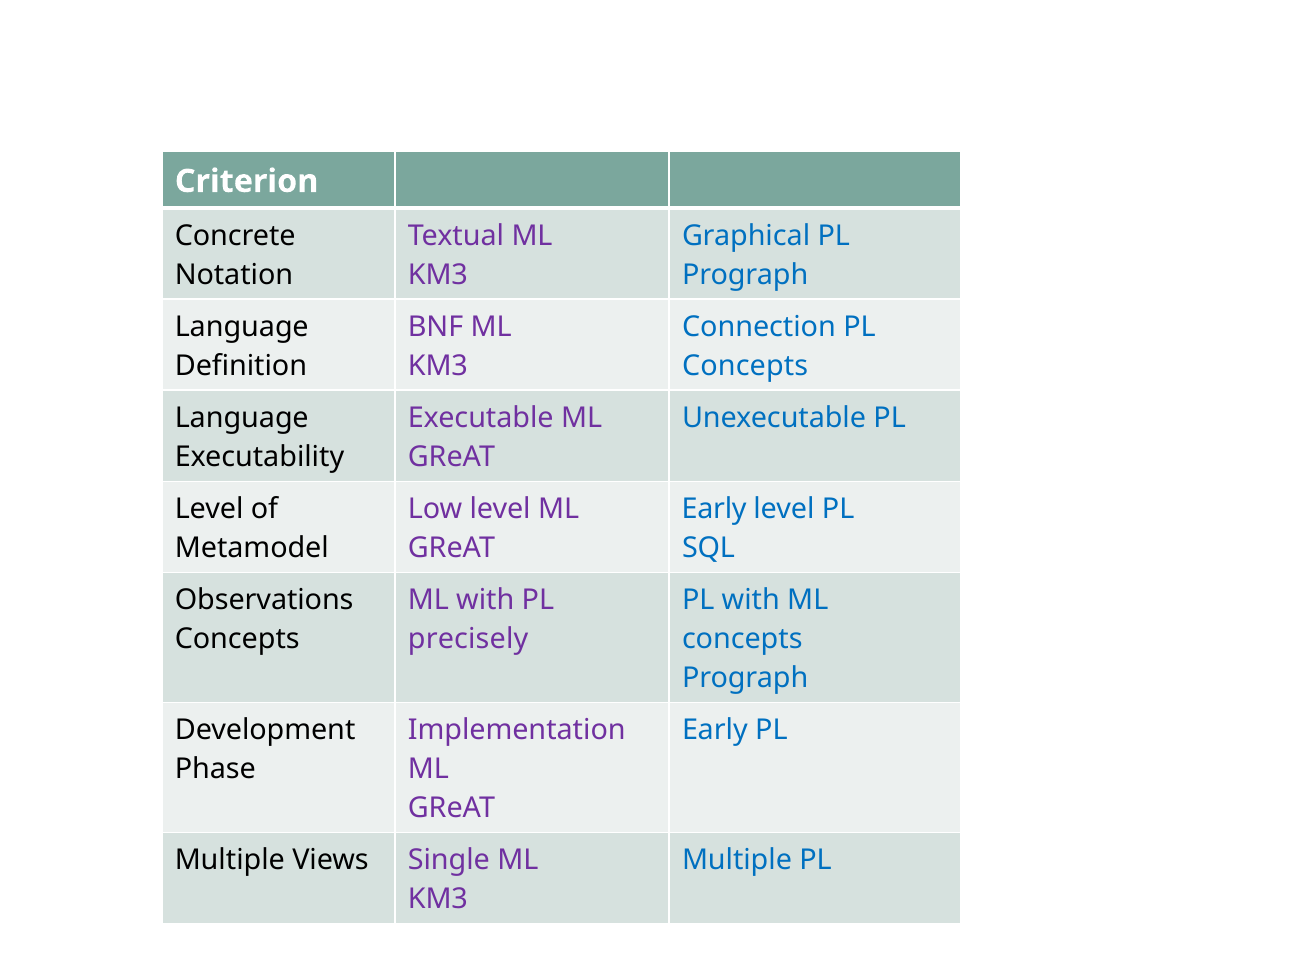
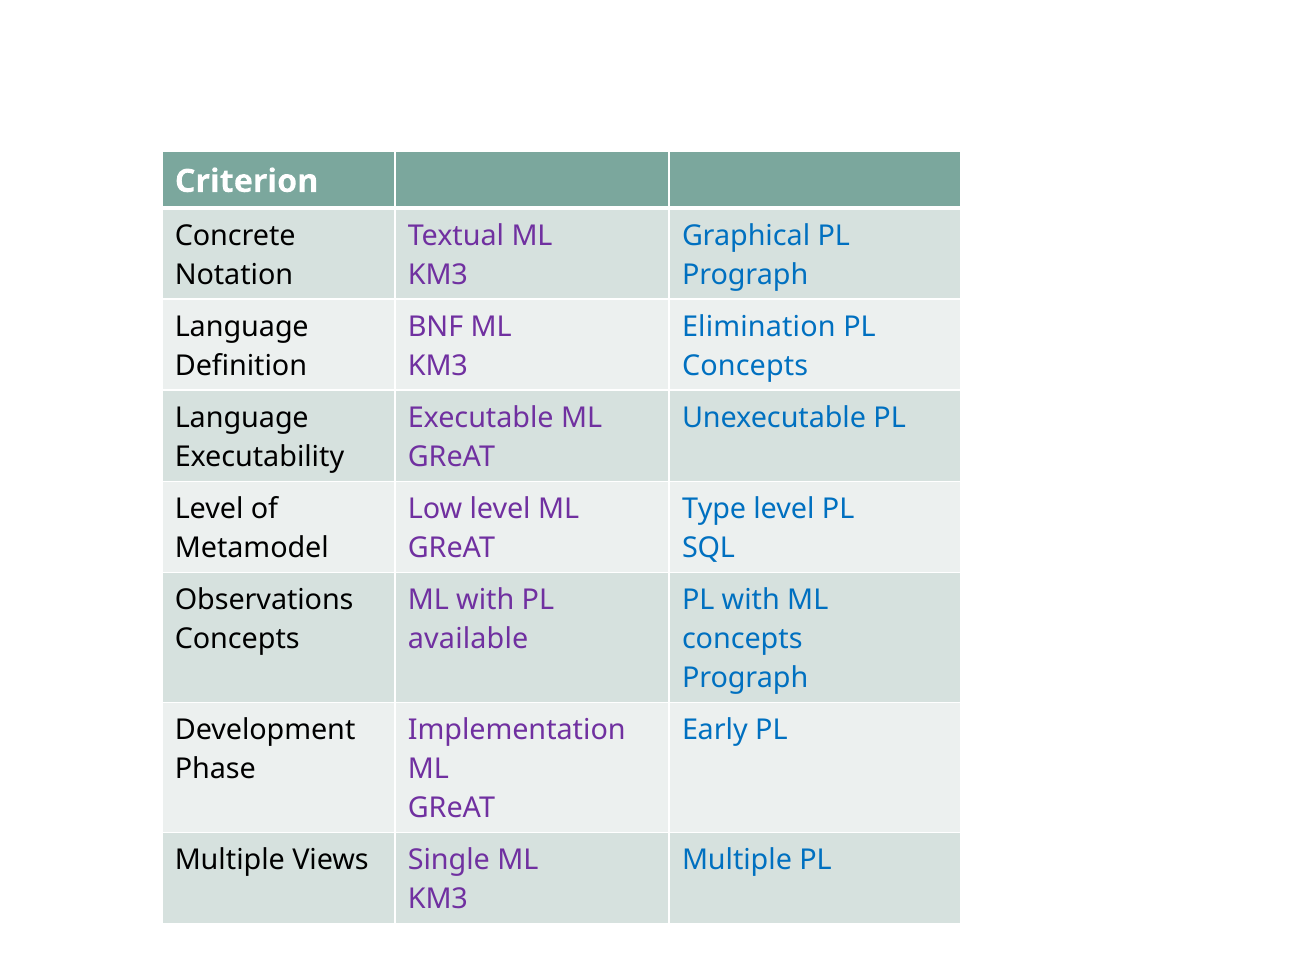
Connection: Connection -> Elimination (759, 327)
Early: Early -> Type (714, 509)
precisely: precisely -> available (468, 639)
